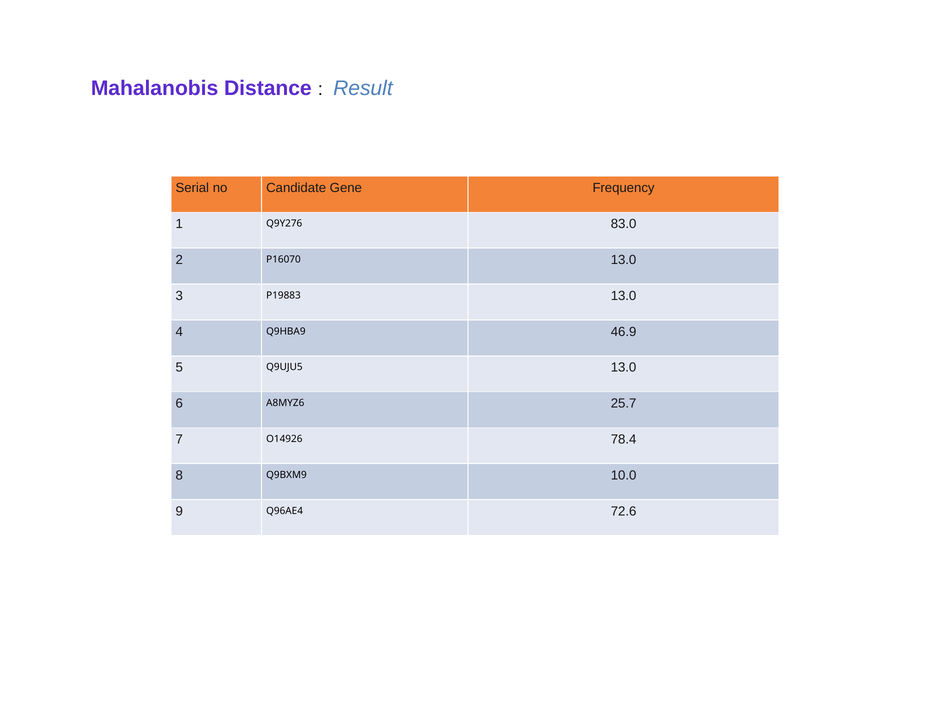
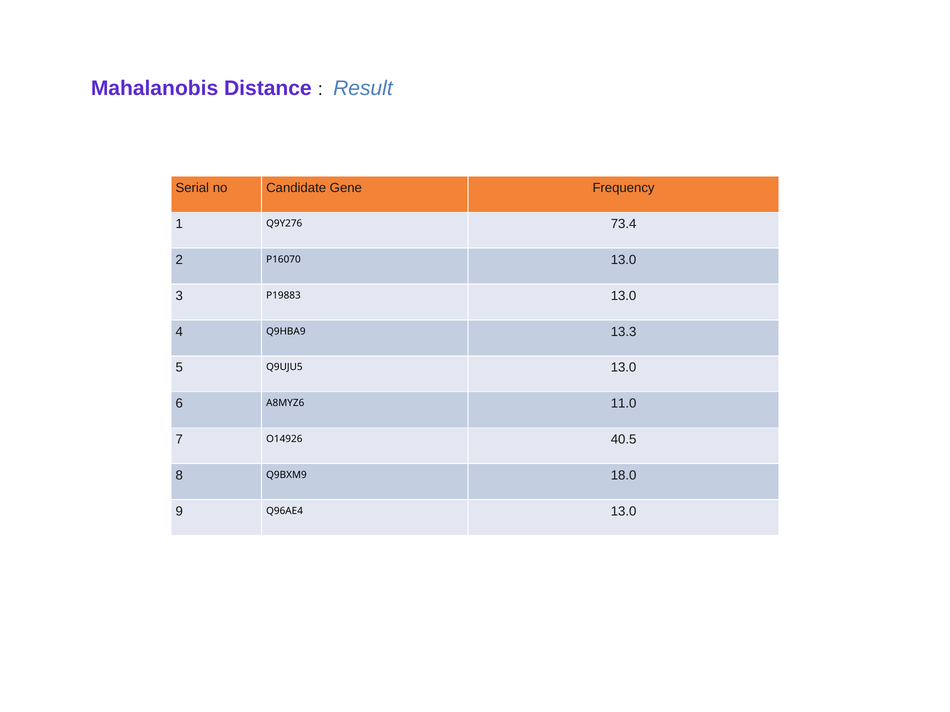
83.0: 83.0 -> 73.4 (624, 224)
46.9: 46.9 -> 13.3 (624, 332)
25.7: 25.7 -> 11.0 (624, 404)
78.4: 78.4 -> 40.5 (624, 440)
10.0: 10.0 -> 18.0 (624, 476)
Q96AE4 72.6: 72.6 -> 13.0 (624, 512)
